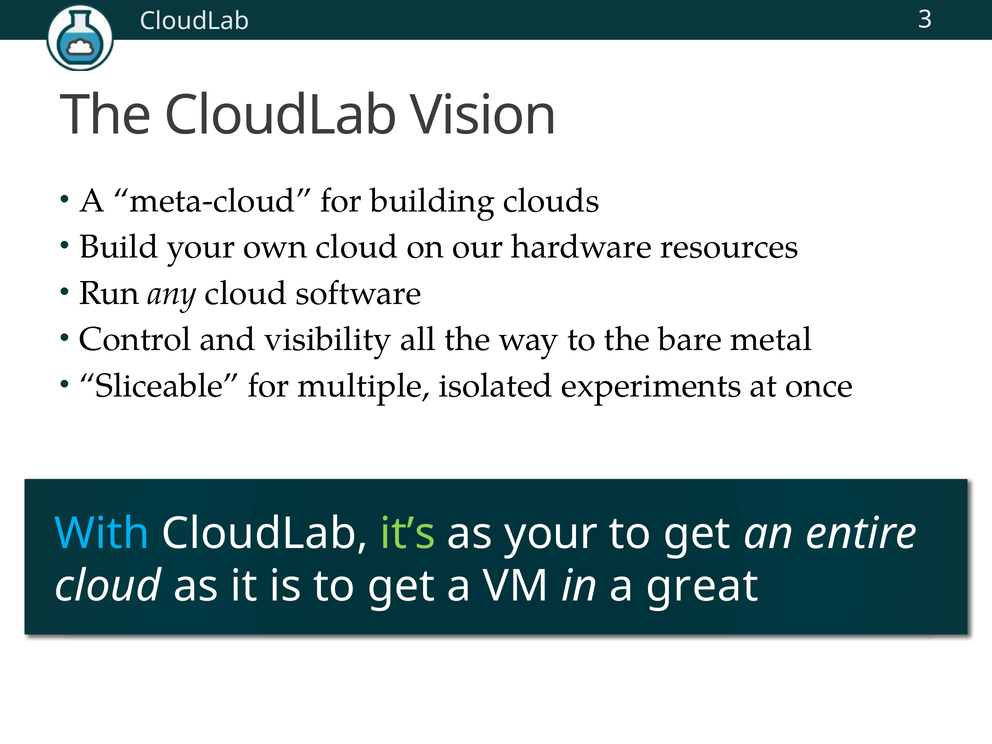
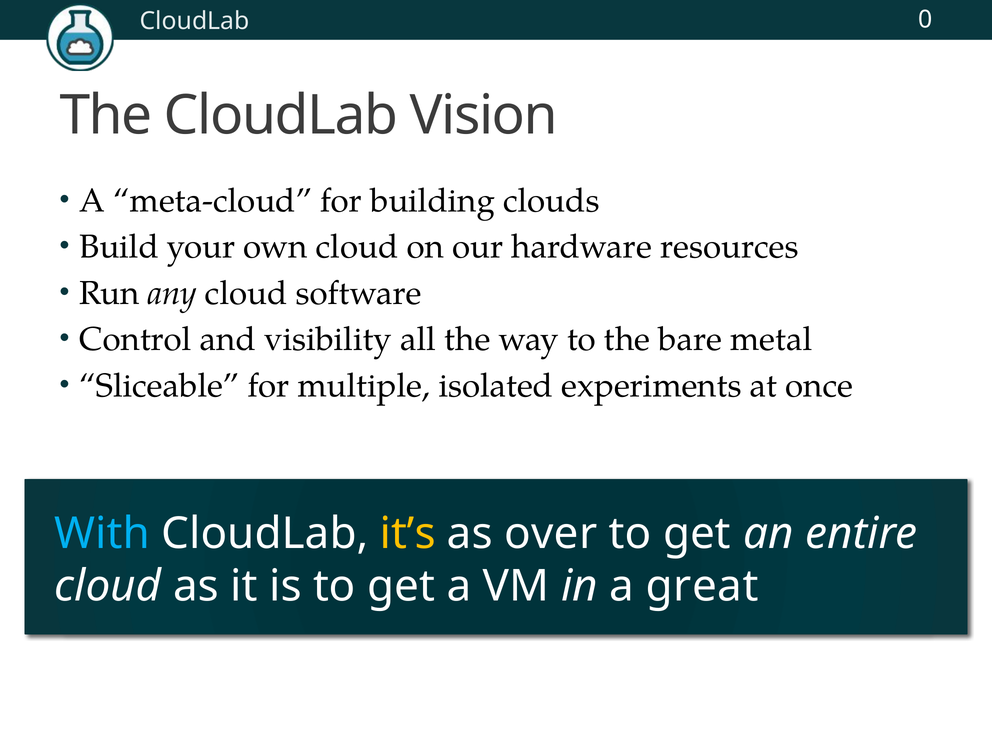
3: 3 -> 0 (926, 20)
it’s colour: light green -> yellow (408, 533)
as your: your -> over (551, 533)
